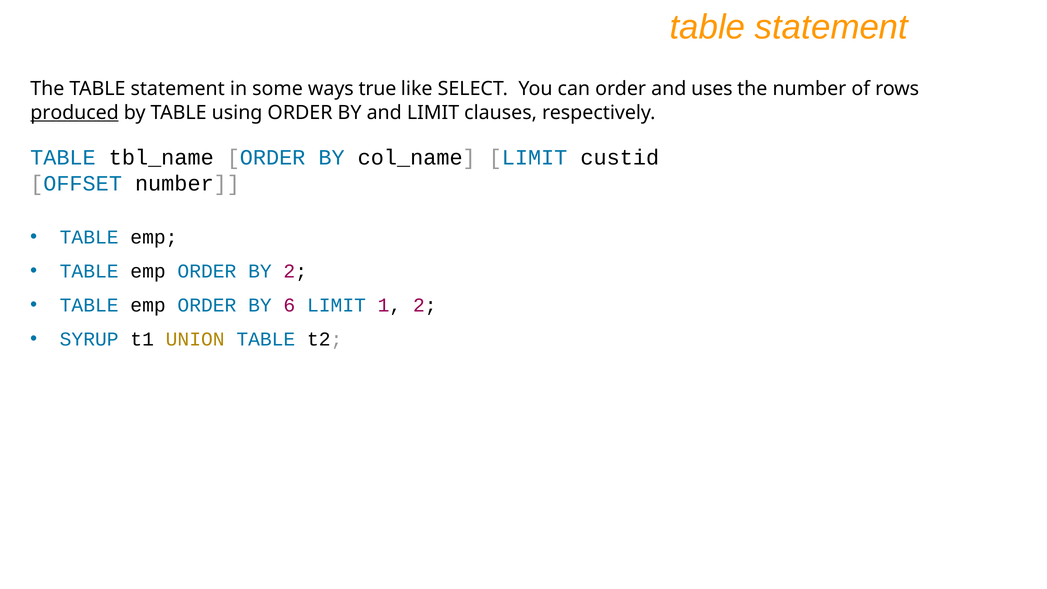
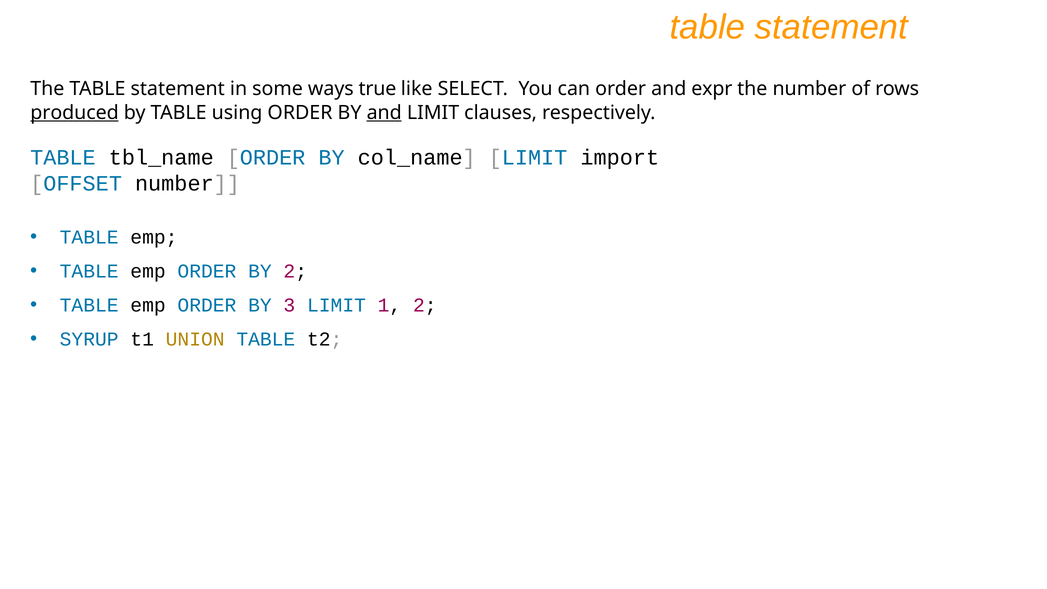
uses: uses -> expr (712, 89)
and underline: none -> present (384, 113)
custid: custid -> import (620, 158)
6: 6 -> 3 (289, 305)
